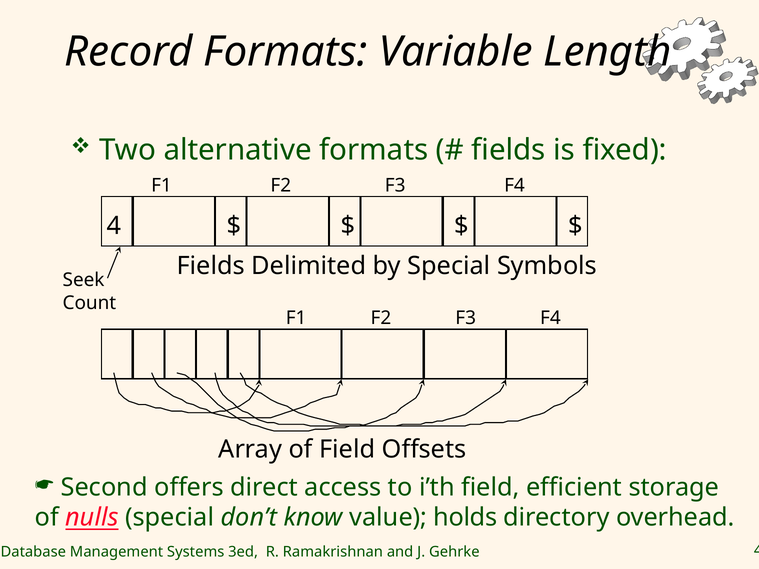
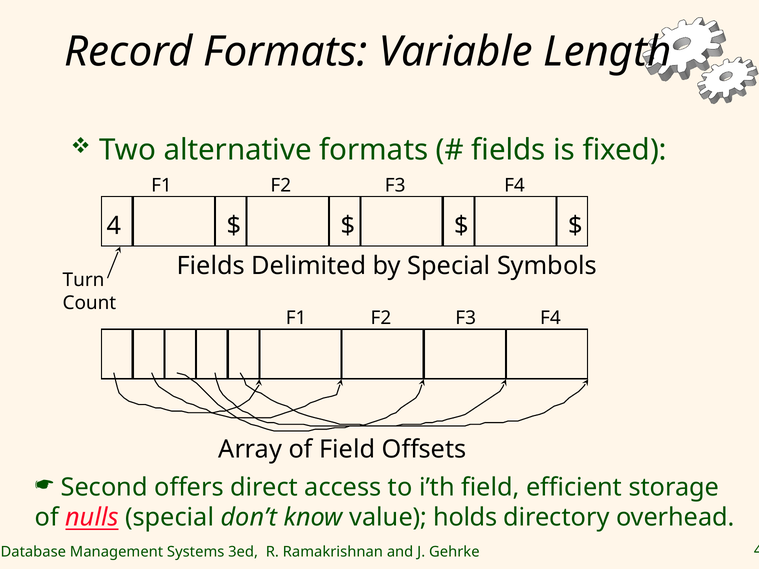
Seek: Seek -> Turn (84, 280)
